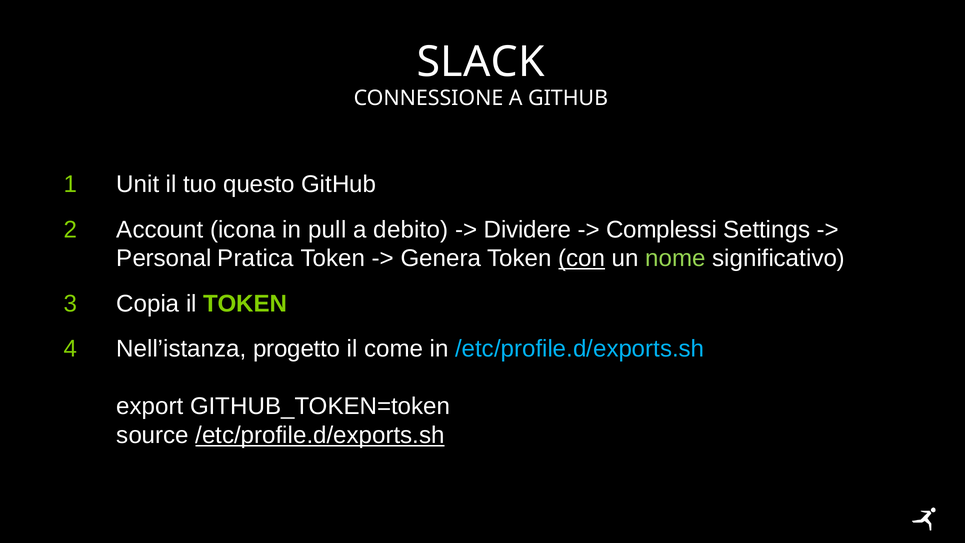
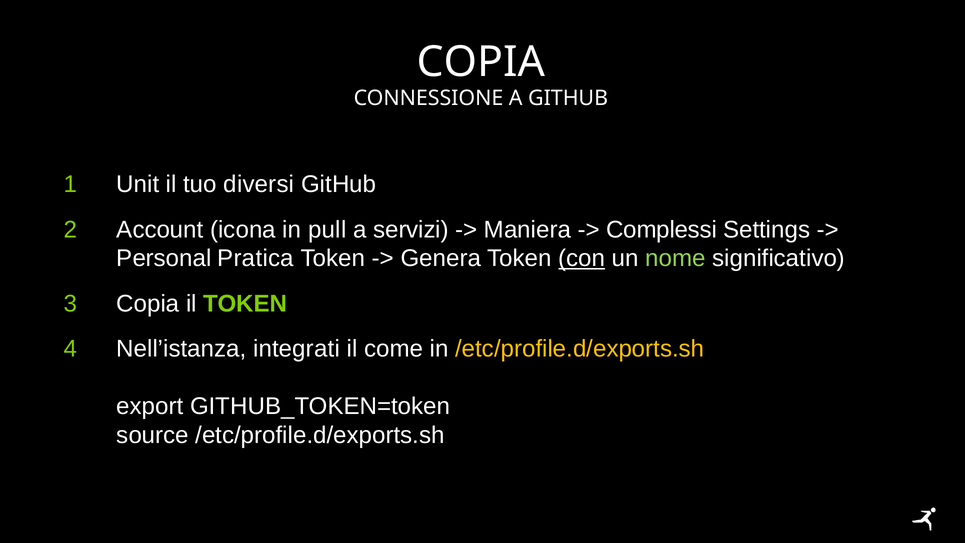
SLACK: SLACK -> COPIA (481, 62)
questo: questo -> diversi (259, 184)
debito: debito -> servizi (411, 229)
Dividere: Dividere -> Maniera (528, 229)
progetto: progetto -> integrati (296, 348)
/etc/profile.d/exports.sh colour: light blue -> yellow (580, 348)
/etc/profile.d/exports.sh underline: present -> none (320, 435)
